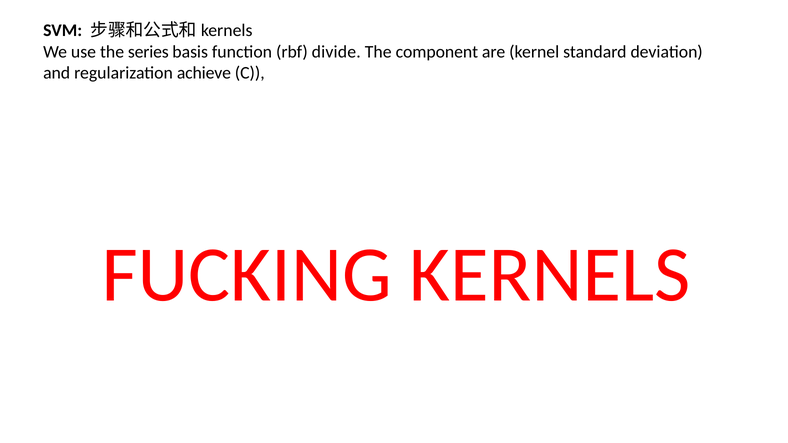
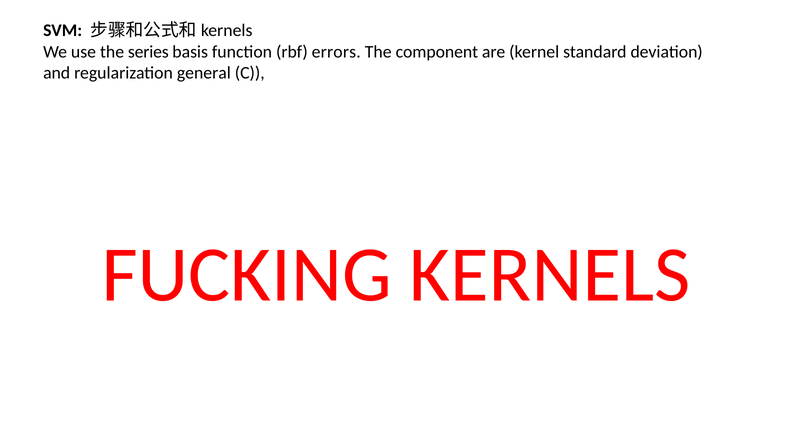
divide: divide -> errors (336, 52)
achieve: achieve -> general (204, 73)
